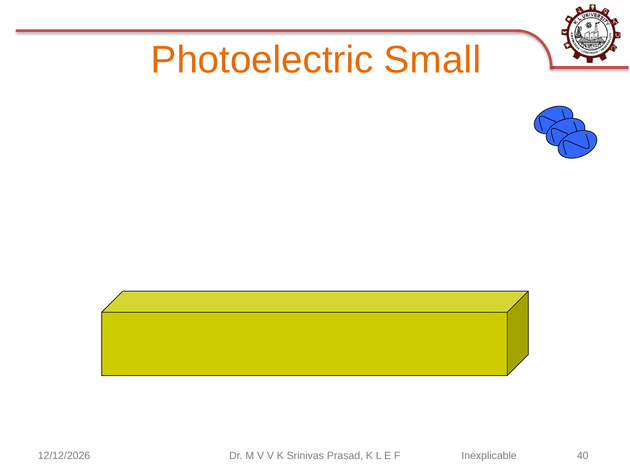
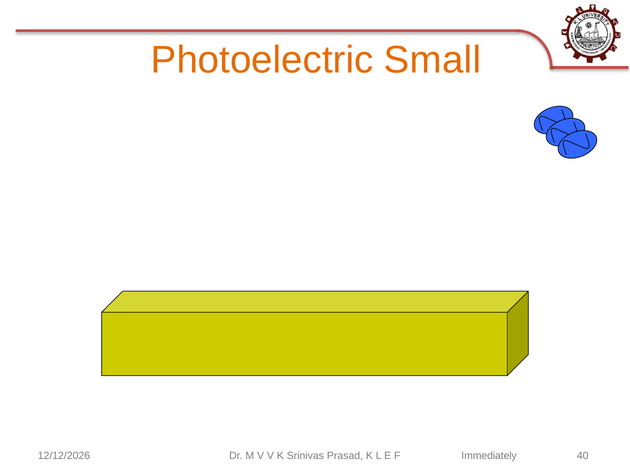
Inexplicable: Inexplicable -> Immediately (489, 455)
